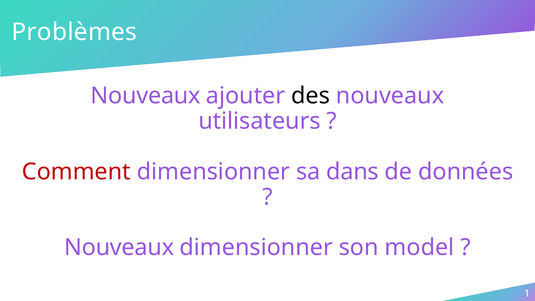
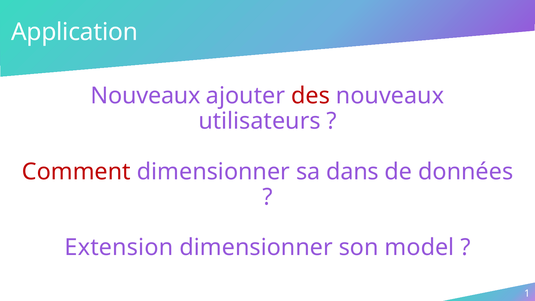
Problèmes: Problèmes -> Application (74, 32)
des colour: black -> red (311, 96)
Nouveaux: Nouveaux -> Extension (119, 247)
